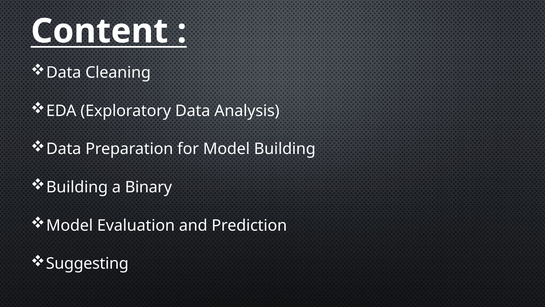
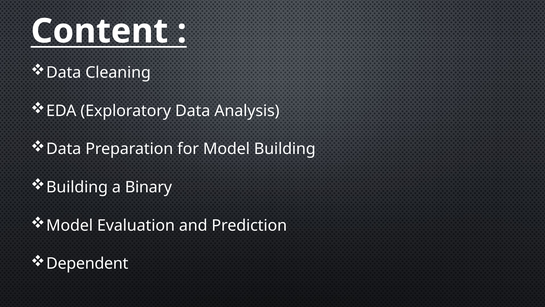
Suggesting: Suggesting -> Dependent (87, 263)
